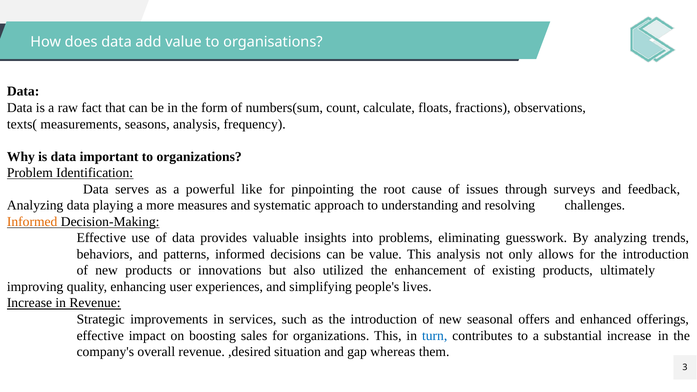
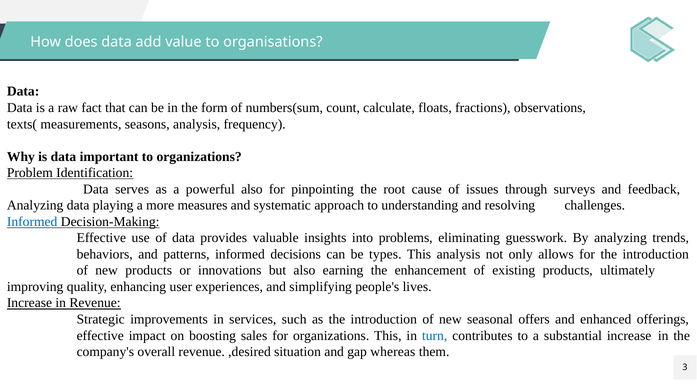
powerful like: like -> also (252, 189)
Informed colour: orange -> blue (32, 222)
be value: value -> types (385, 254)
utilized: utilized -> earning (343, 271)
